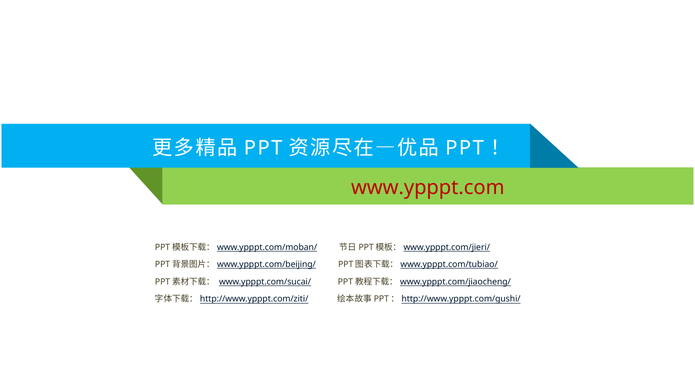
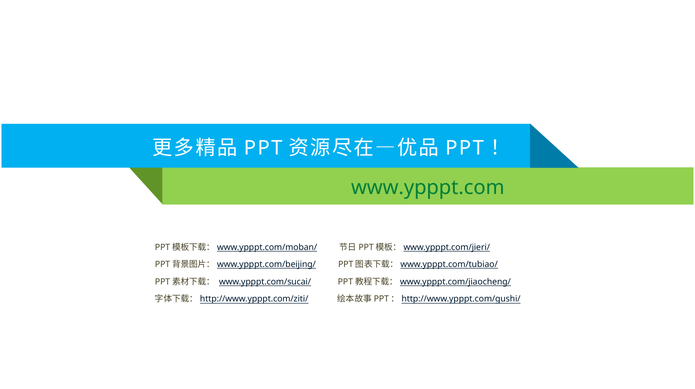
www.ypppt.com colour: red -> green (428, 187)
